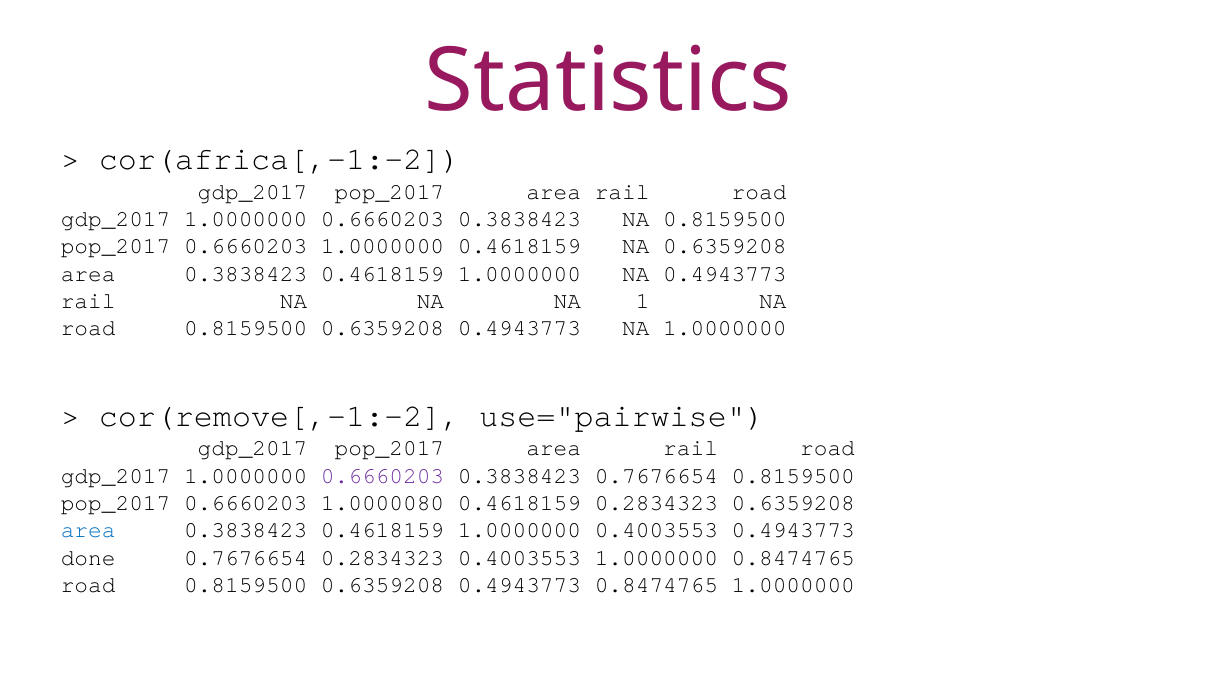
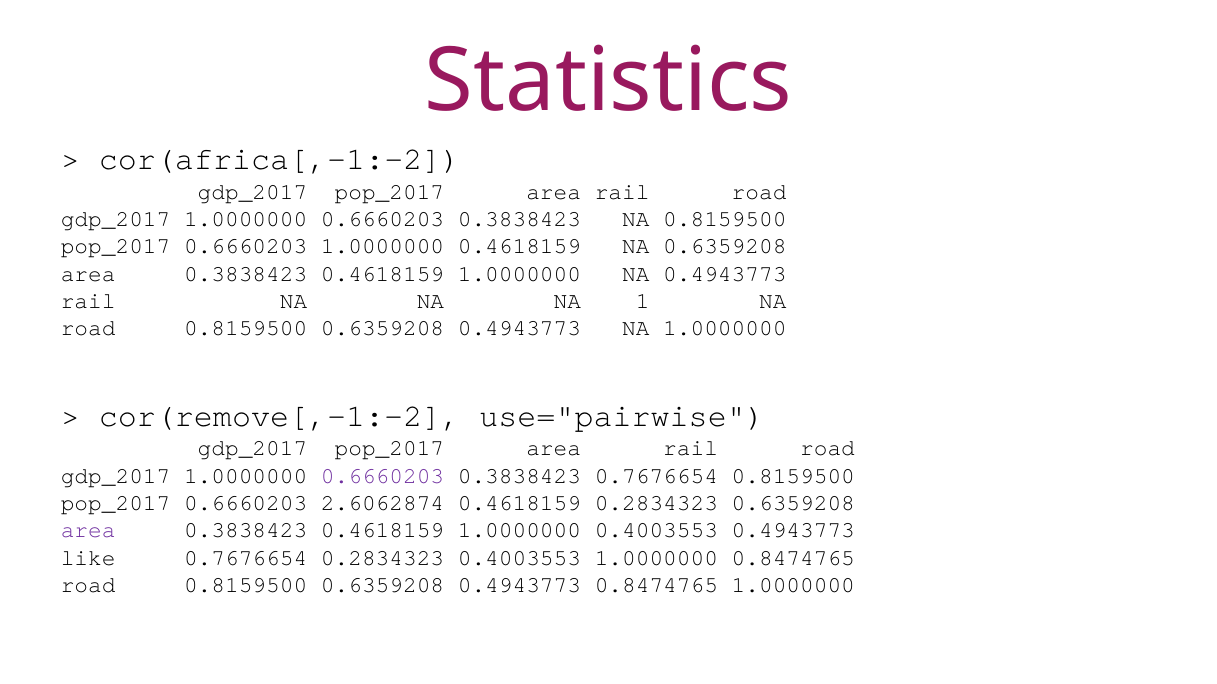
1.0000080: 1.0000080 -> 2.6062874 (383, 504)
area colour: blue -> purple (88, 531)
done: done -> like (88, 558)
